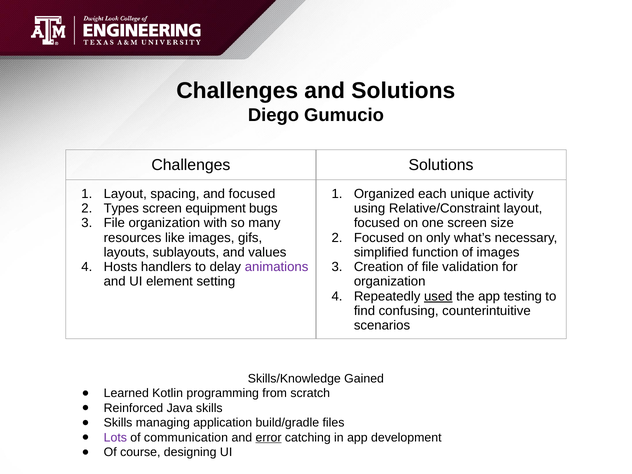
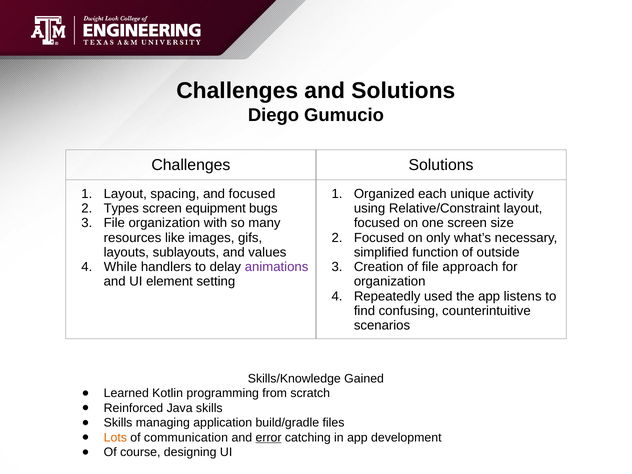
of images: images -> outside (498, 252)
Hosts: Hosts -> While (120, 267)
validation: validation -> approach (470, 267)
used underline: present -> none (438, 296)
testing: testing -> listens (523, 296)
Lots colour: purple -> orange (115, 438)
